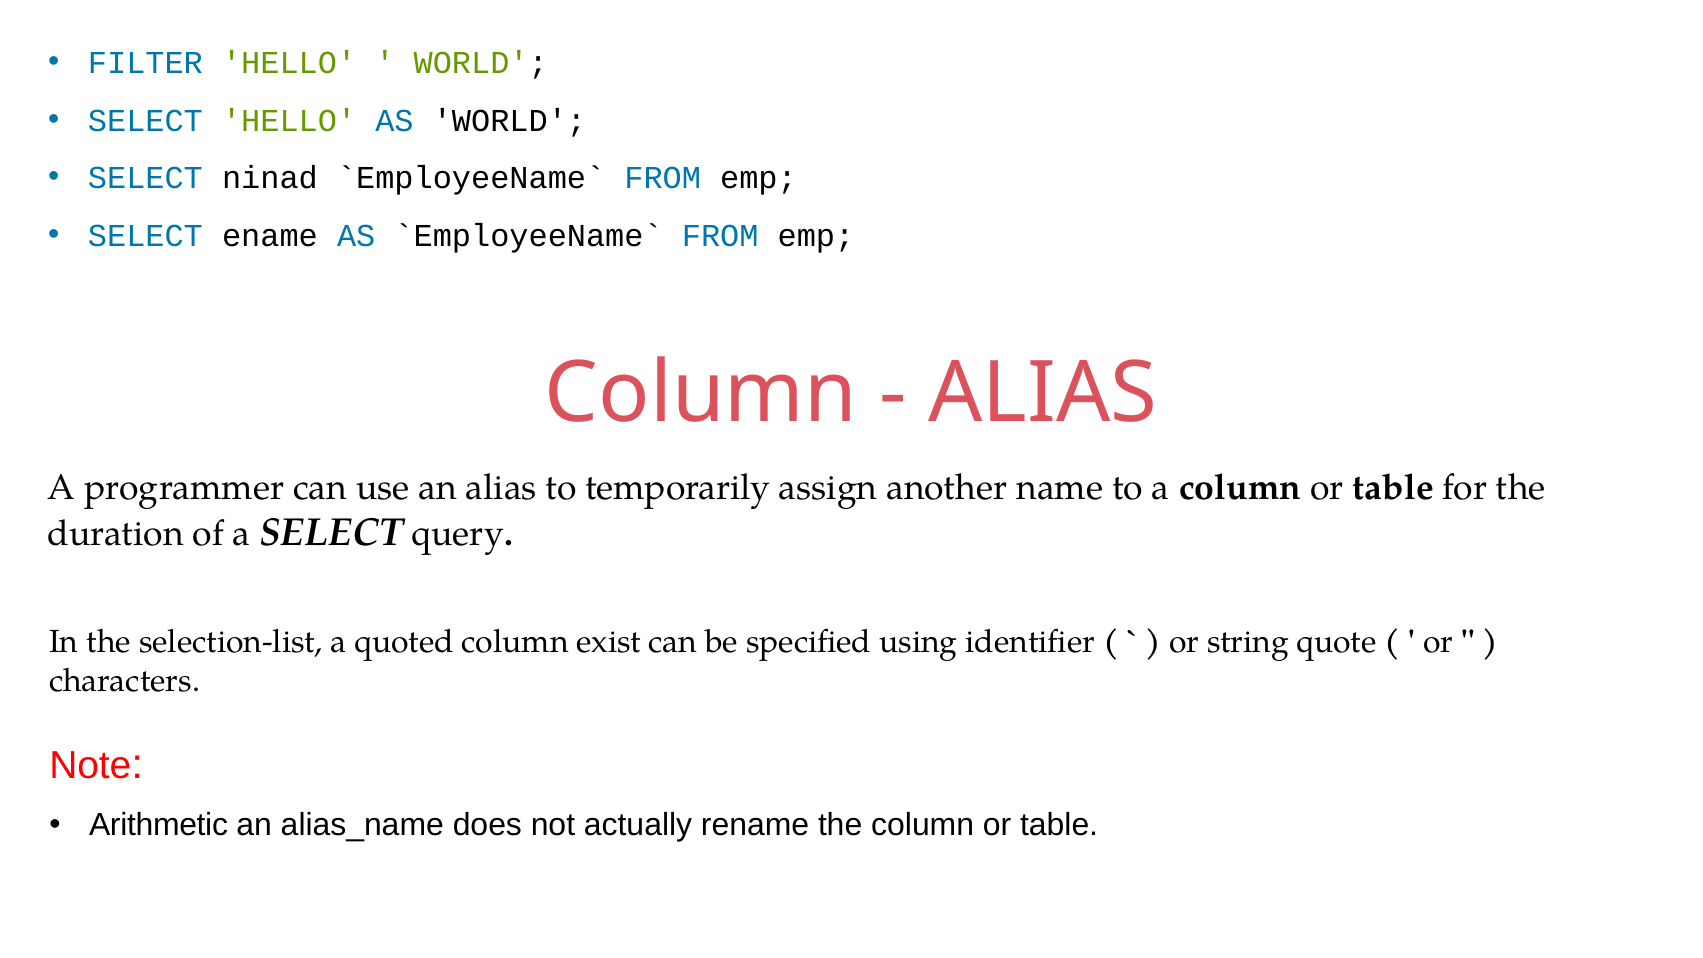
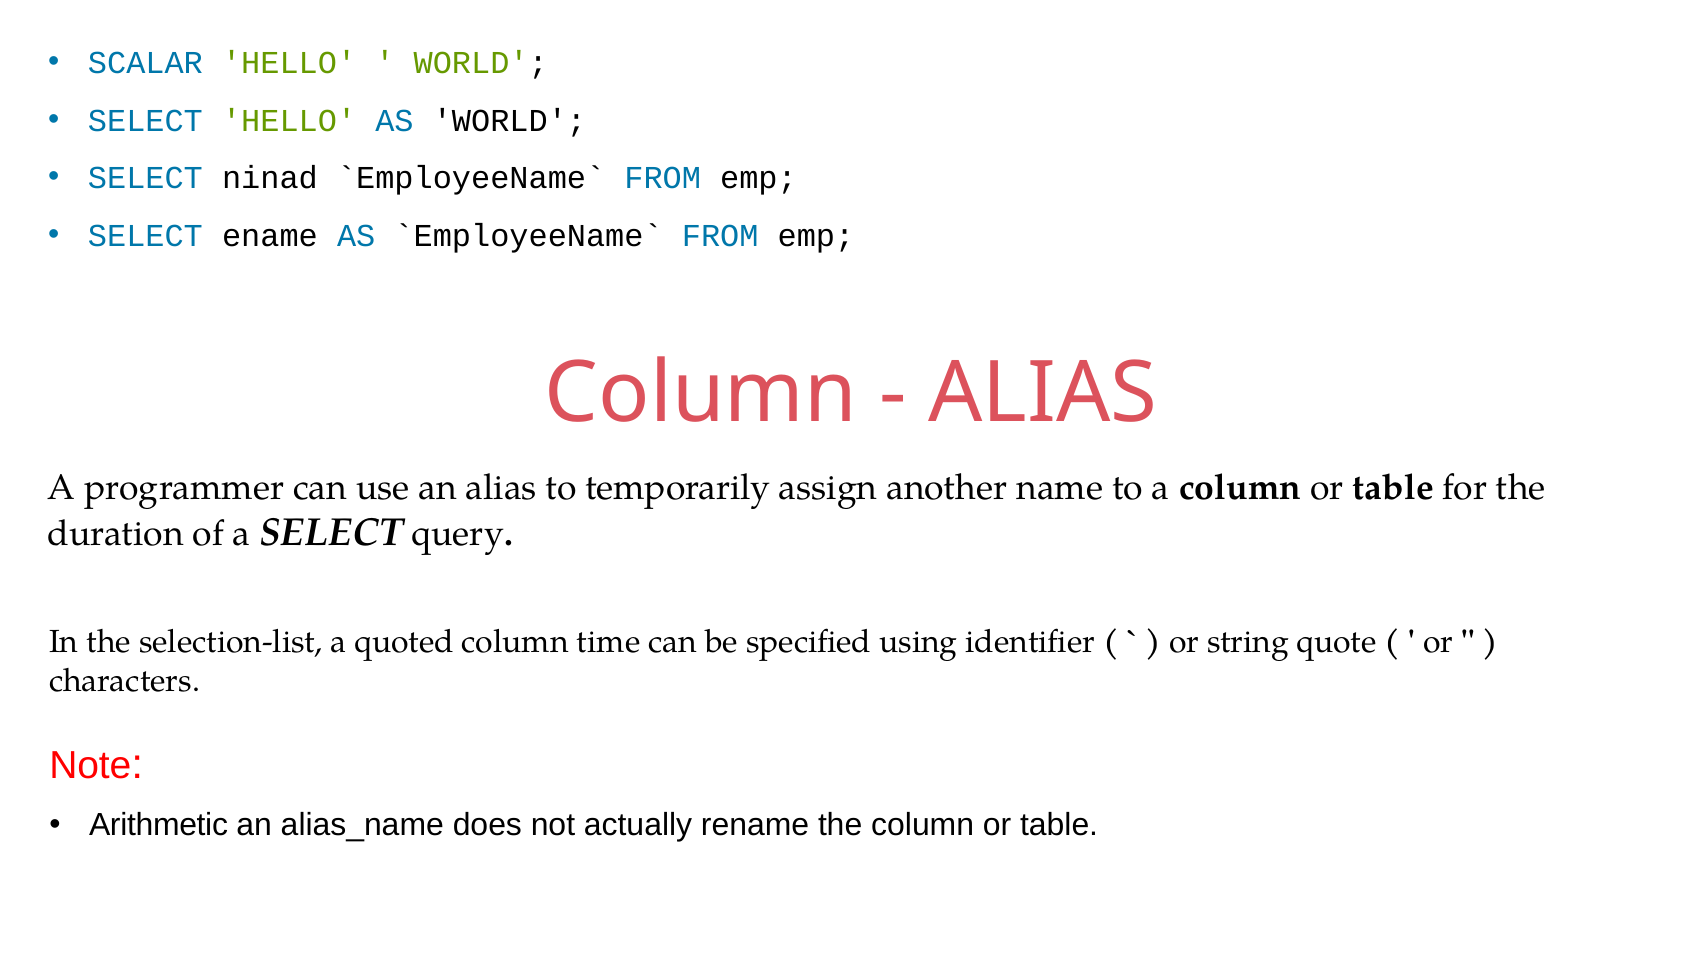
FILTER: FILTER -> SCALAR (145, 63)
exist: exist -> time (609, 642)
